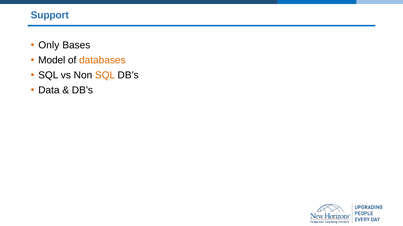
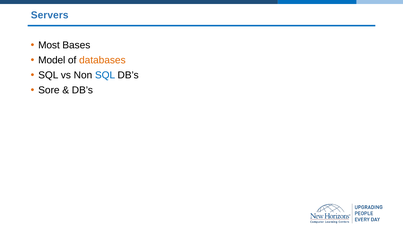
Support: Support -> Servers (50, 15)
Only: Only -> Most (49, 45)
SQL colour: orange -> blue (105, 75)
Data: Data -> Sore (49, 91)
